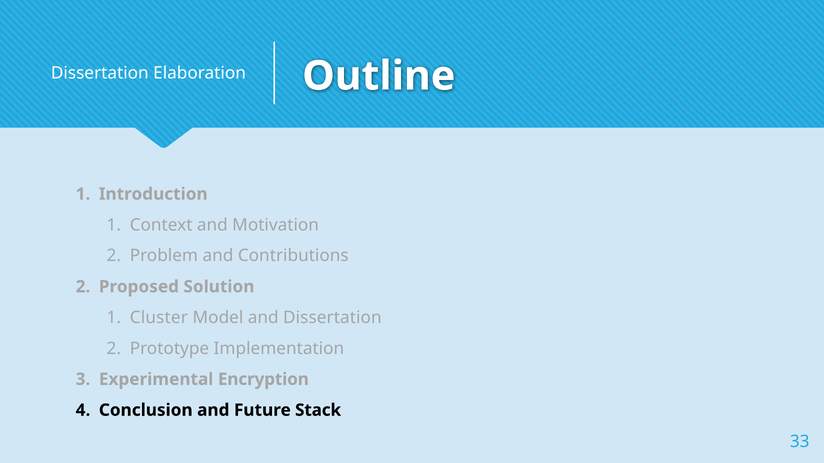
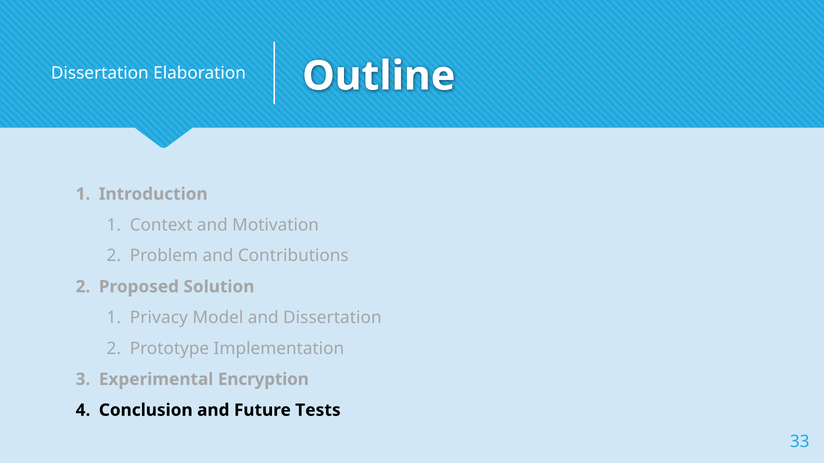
Cluster: Cluster -> Privacy (159, 318)
Stack: Stack -> Tests (318, 411)
